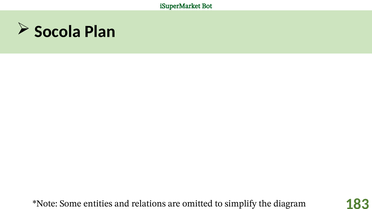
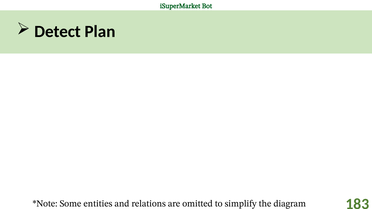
Socola: Socola -> Detect (58, 32)
